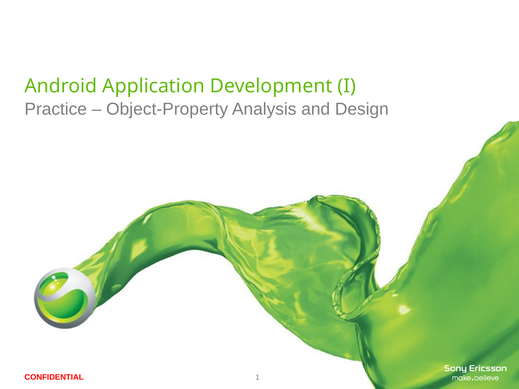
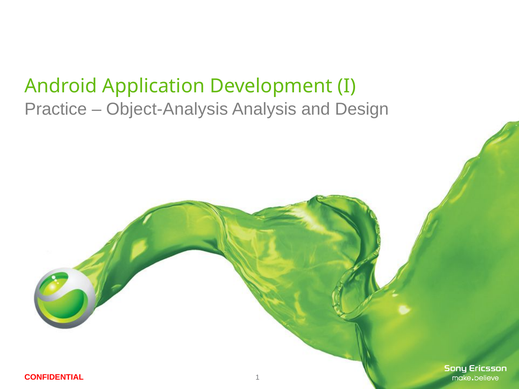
Object-Property: Object-Property -> Object-Analysis (167, 109)
